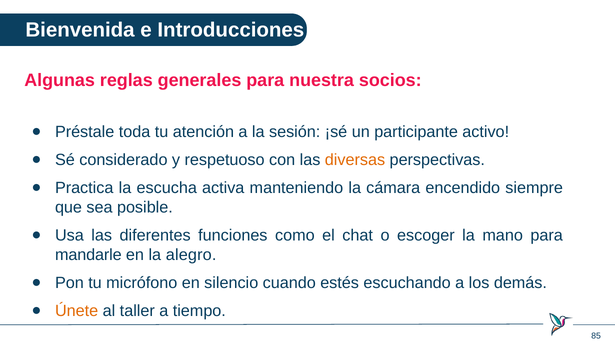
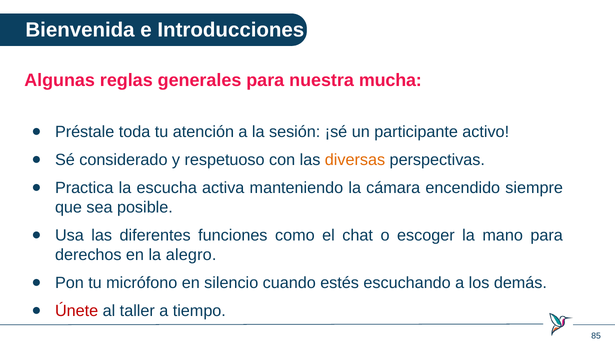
socios: socios -> mucha (390, 80)
mandarle: mandarle -> derechos (88, 255)
Únete colour: orange -> red (77, 311)
